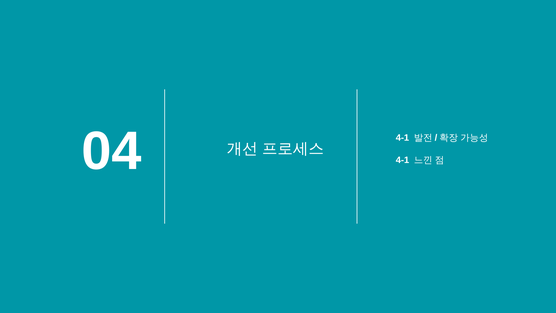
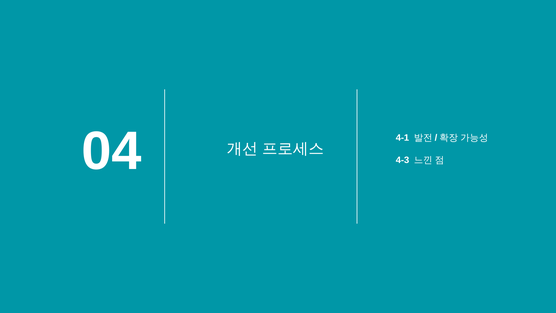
4-1: 4-1 -> 4-3 (402, 160)
